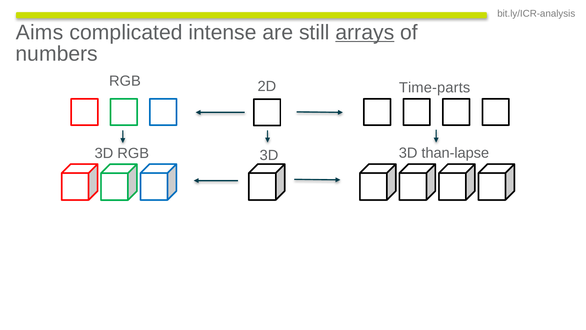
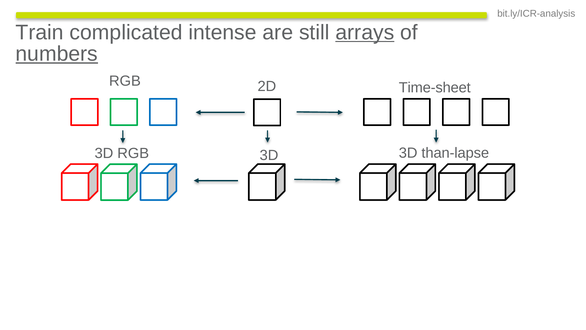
Aims: Aims -> Train (40, 32)
numbers underline: none -> present (57, 54)
Time-parts: Time-parts -> Time-sheet (435, 88)
